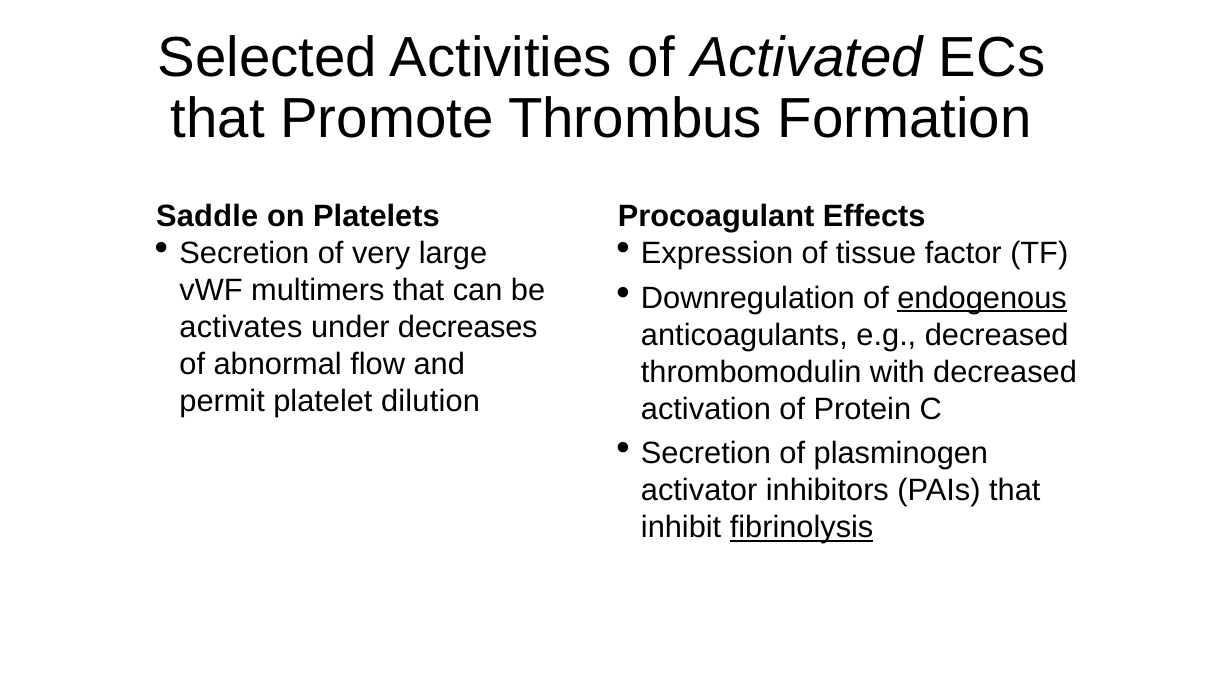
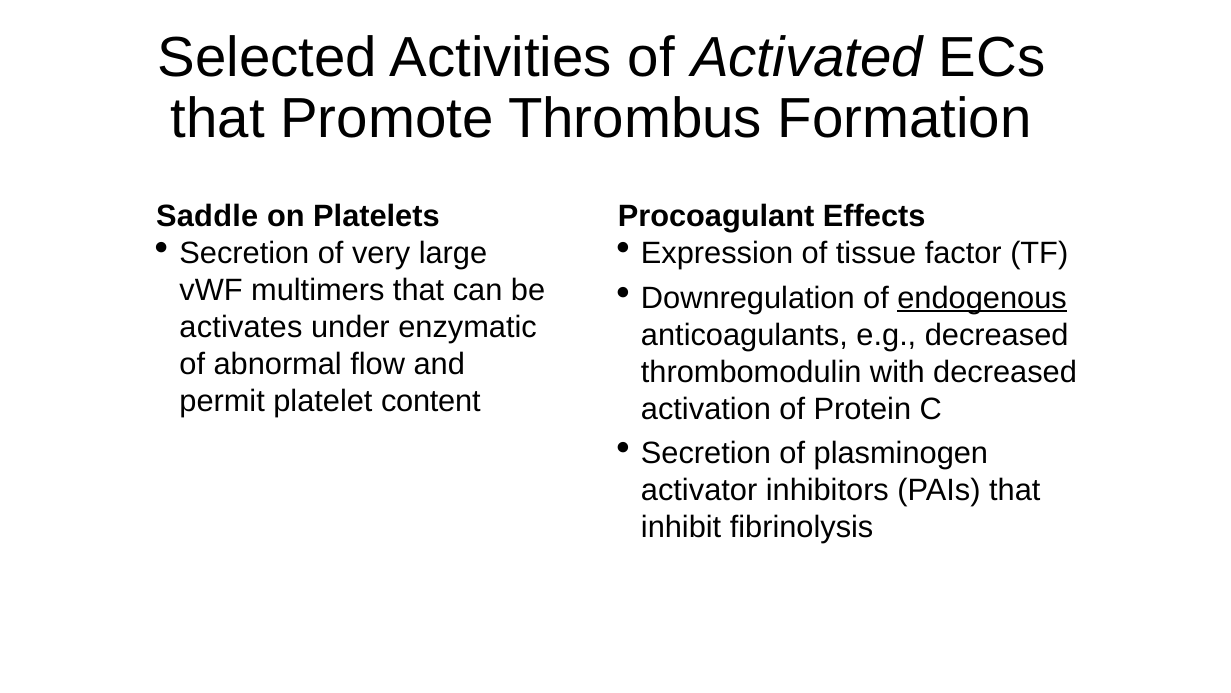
decreases: decreases -> enzymatic (468, 327)
dilution: dilution -> content (431, 401)
fibrinolysis underline: present -> none (802, 527)
